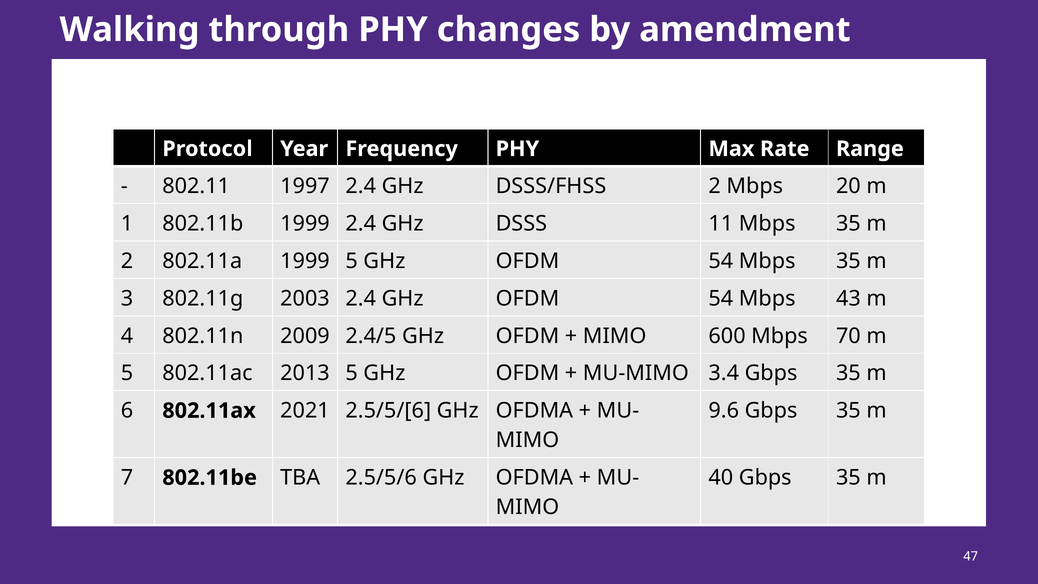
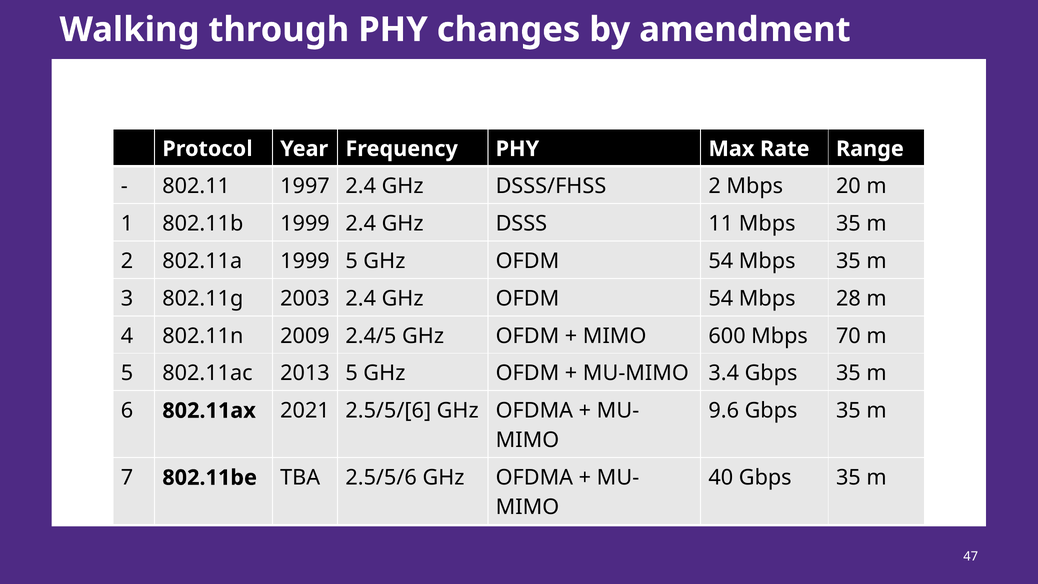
43: 43 -> 28 (848, 298)
